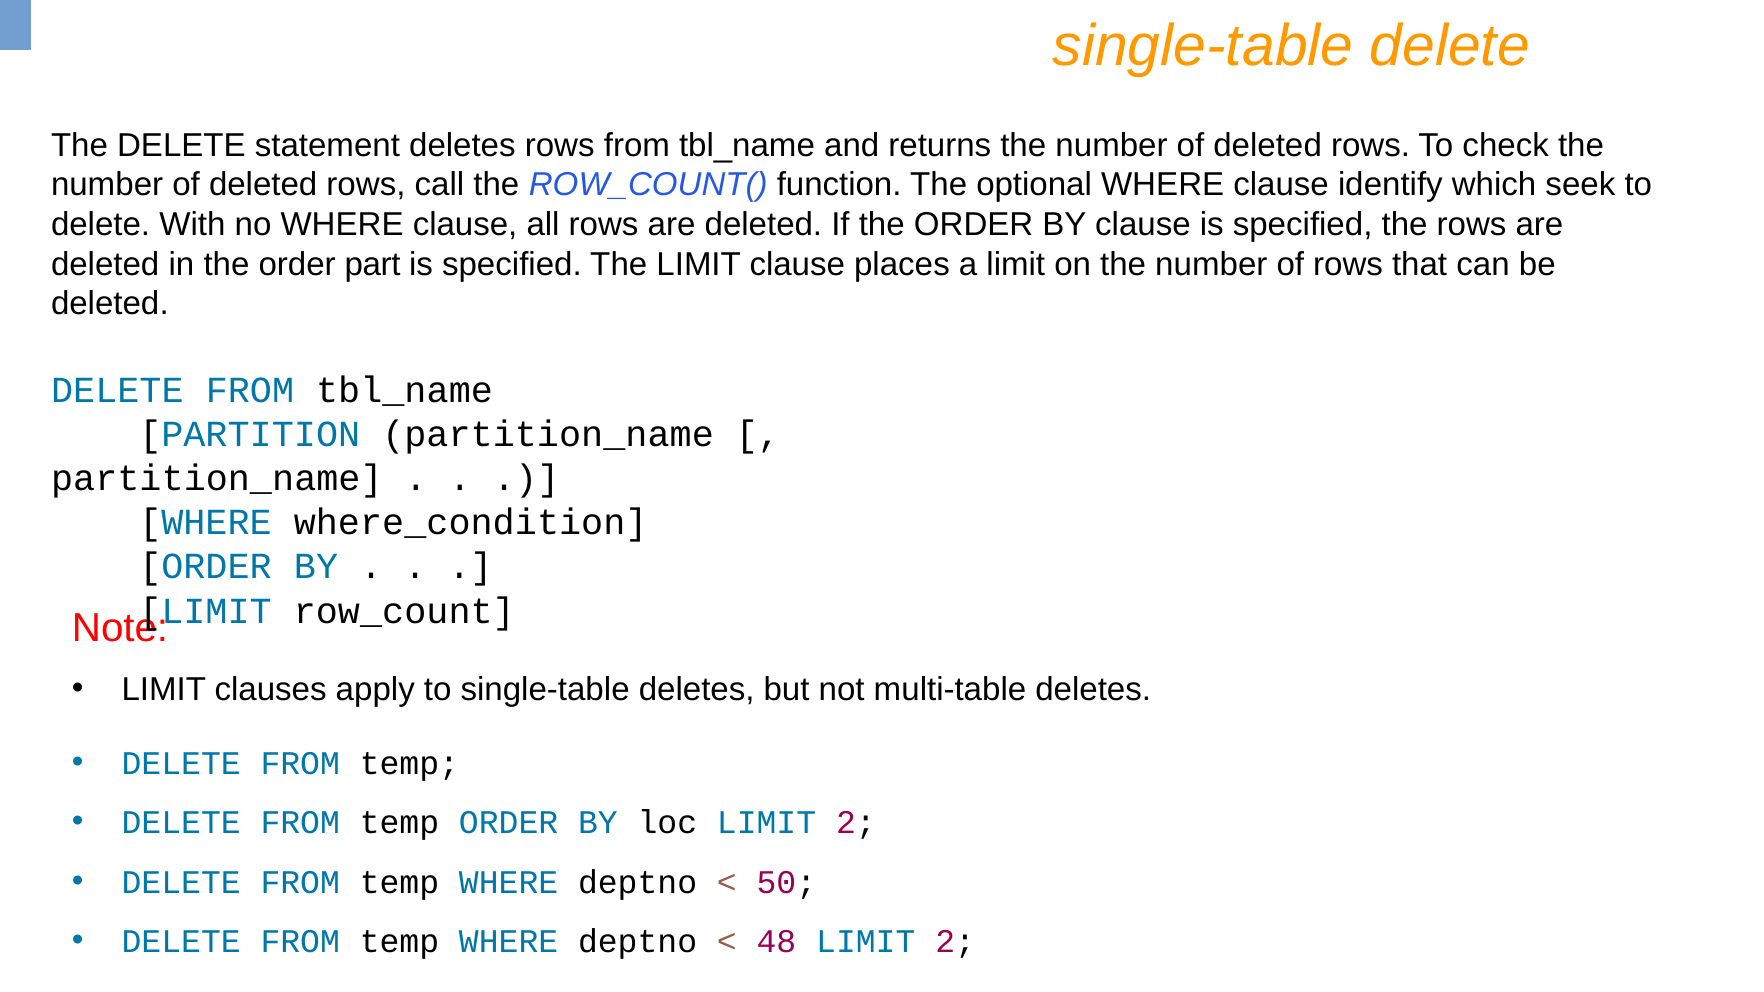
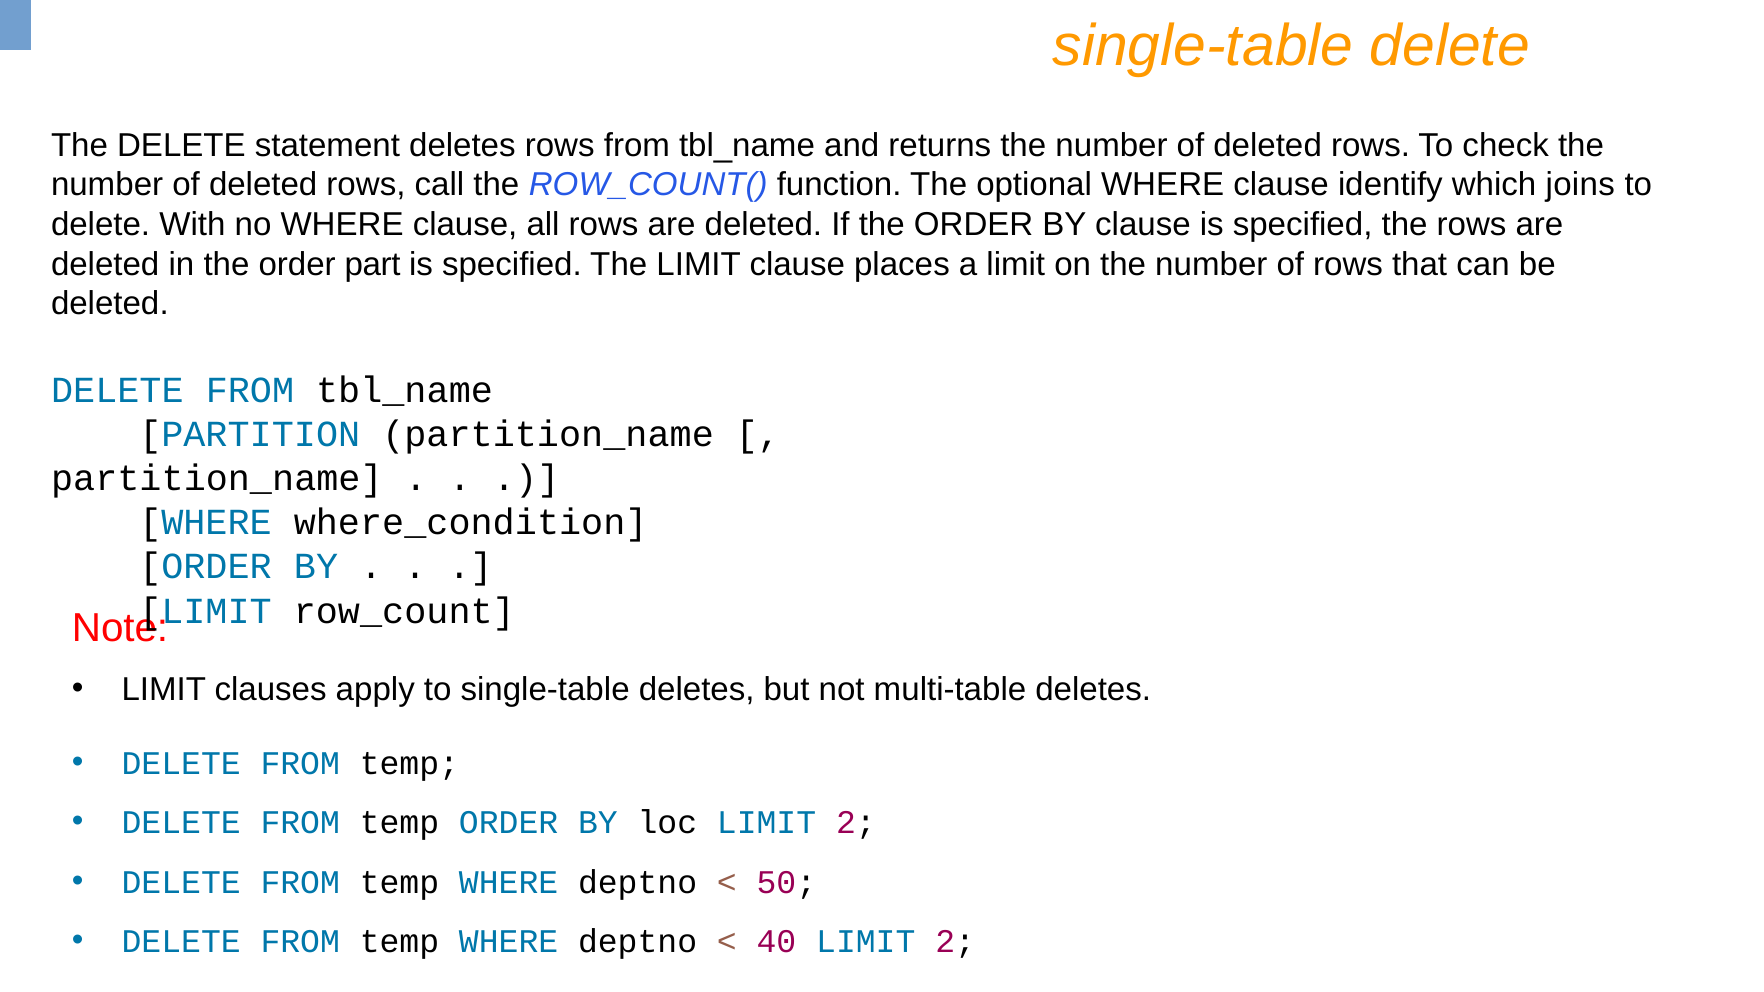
seek: seek -> joins (1580, 185)
48: 48 -> 40 (776, 942)
